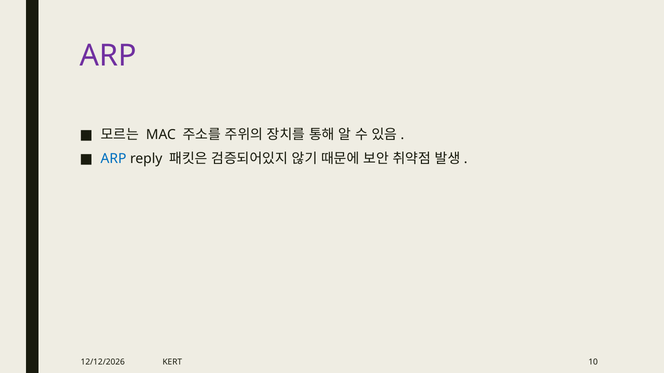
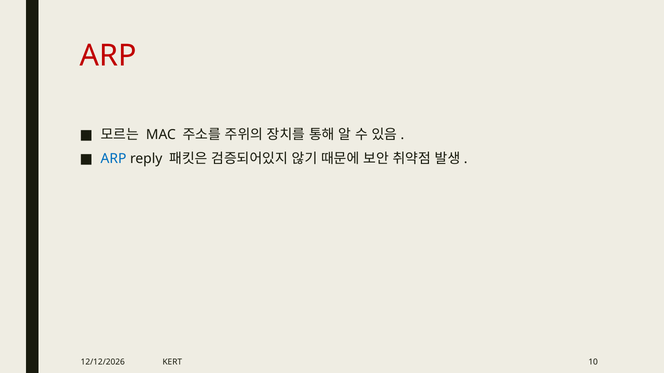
ARP colour: purple -> red (108, 56)
